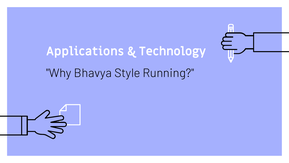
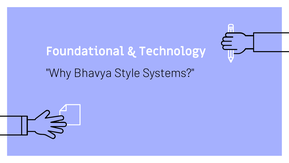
Applications: Applications -> Foundational (85, 51)
Running: Running -> Systems (169, 73)
